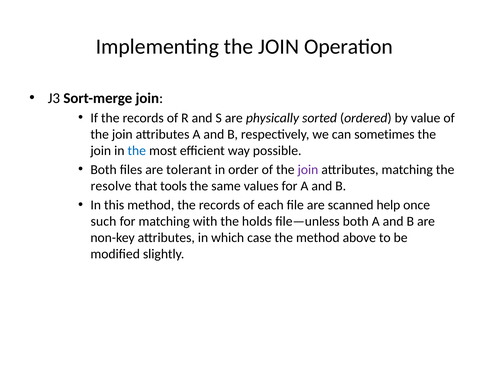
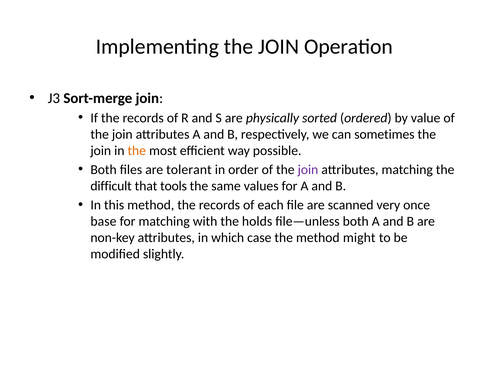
the colour: blue -> orange (137, 150)
resolve: resolve -> difficult (111, 186)
help: help -> very (388, 205)
such: such -> base (103, 221)
above: above -> might (359, 237)
